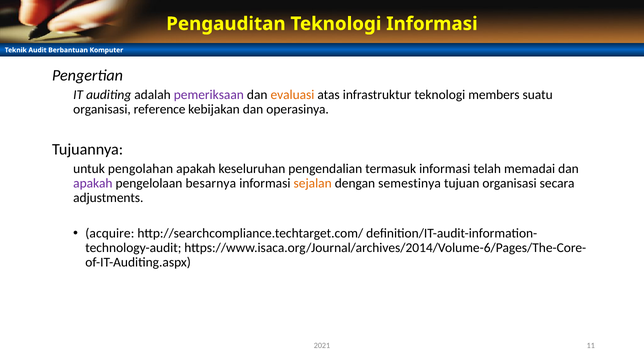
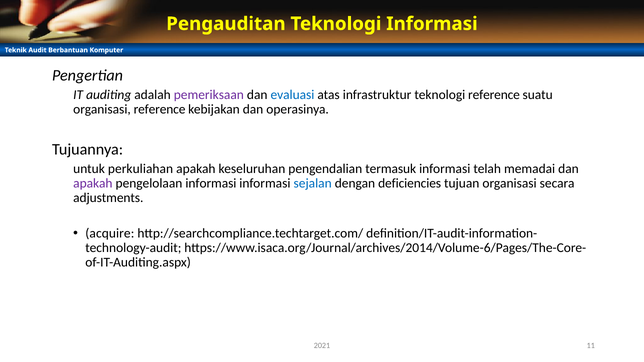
evaluasi colour: orange -> blue (292, 95)
teknologi members: members -> reference (494, 95)
pengolahan: pengolahan -> perkuliahan (141, 169)
pengelolaan besarnya: besarnya -> informasi (211, 183)
sejalan colour: orange -> blue (313, 183)
semestinya: semestinya -> deficiencies (410, 183)
